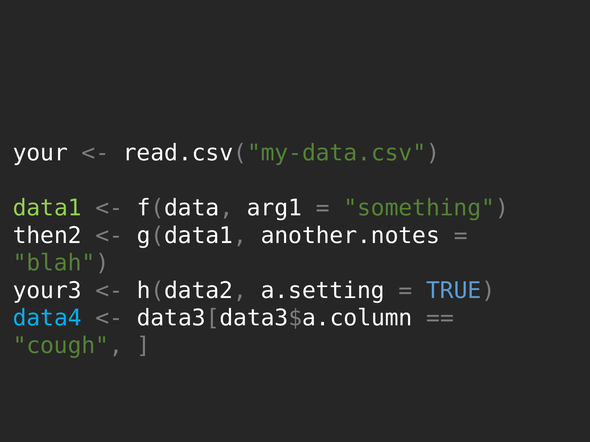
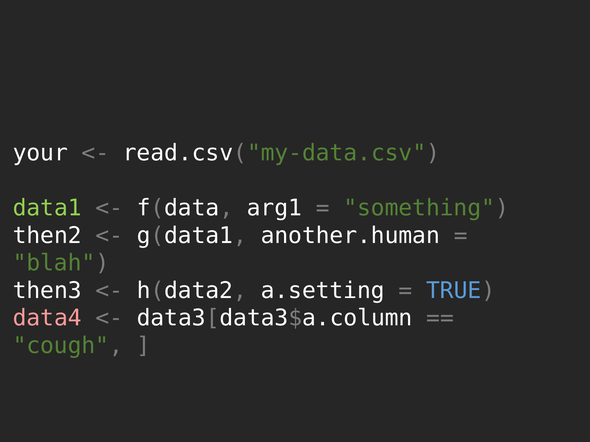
another.notes: another.notes -> another.human (350, 236)
your3: your3 -> then3 (47, 291)
data4 colour: light blue -> pink (47, 318)
